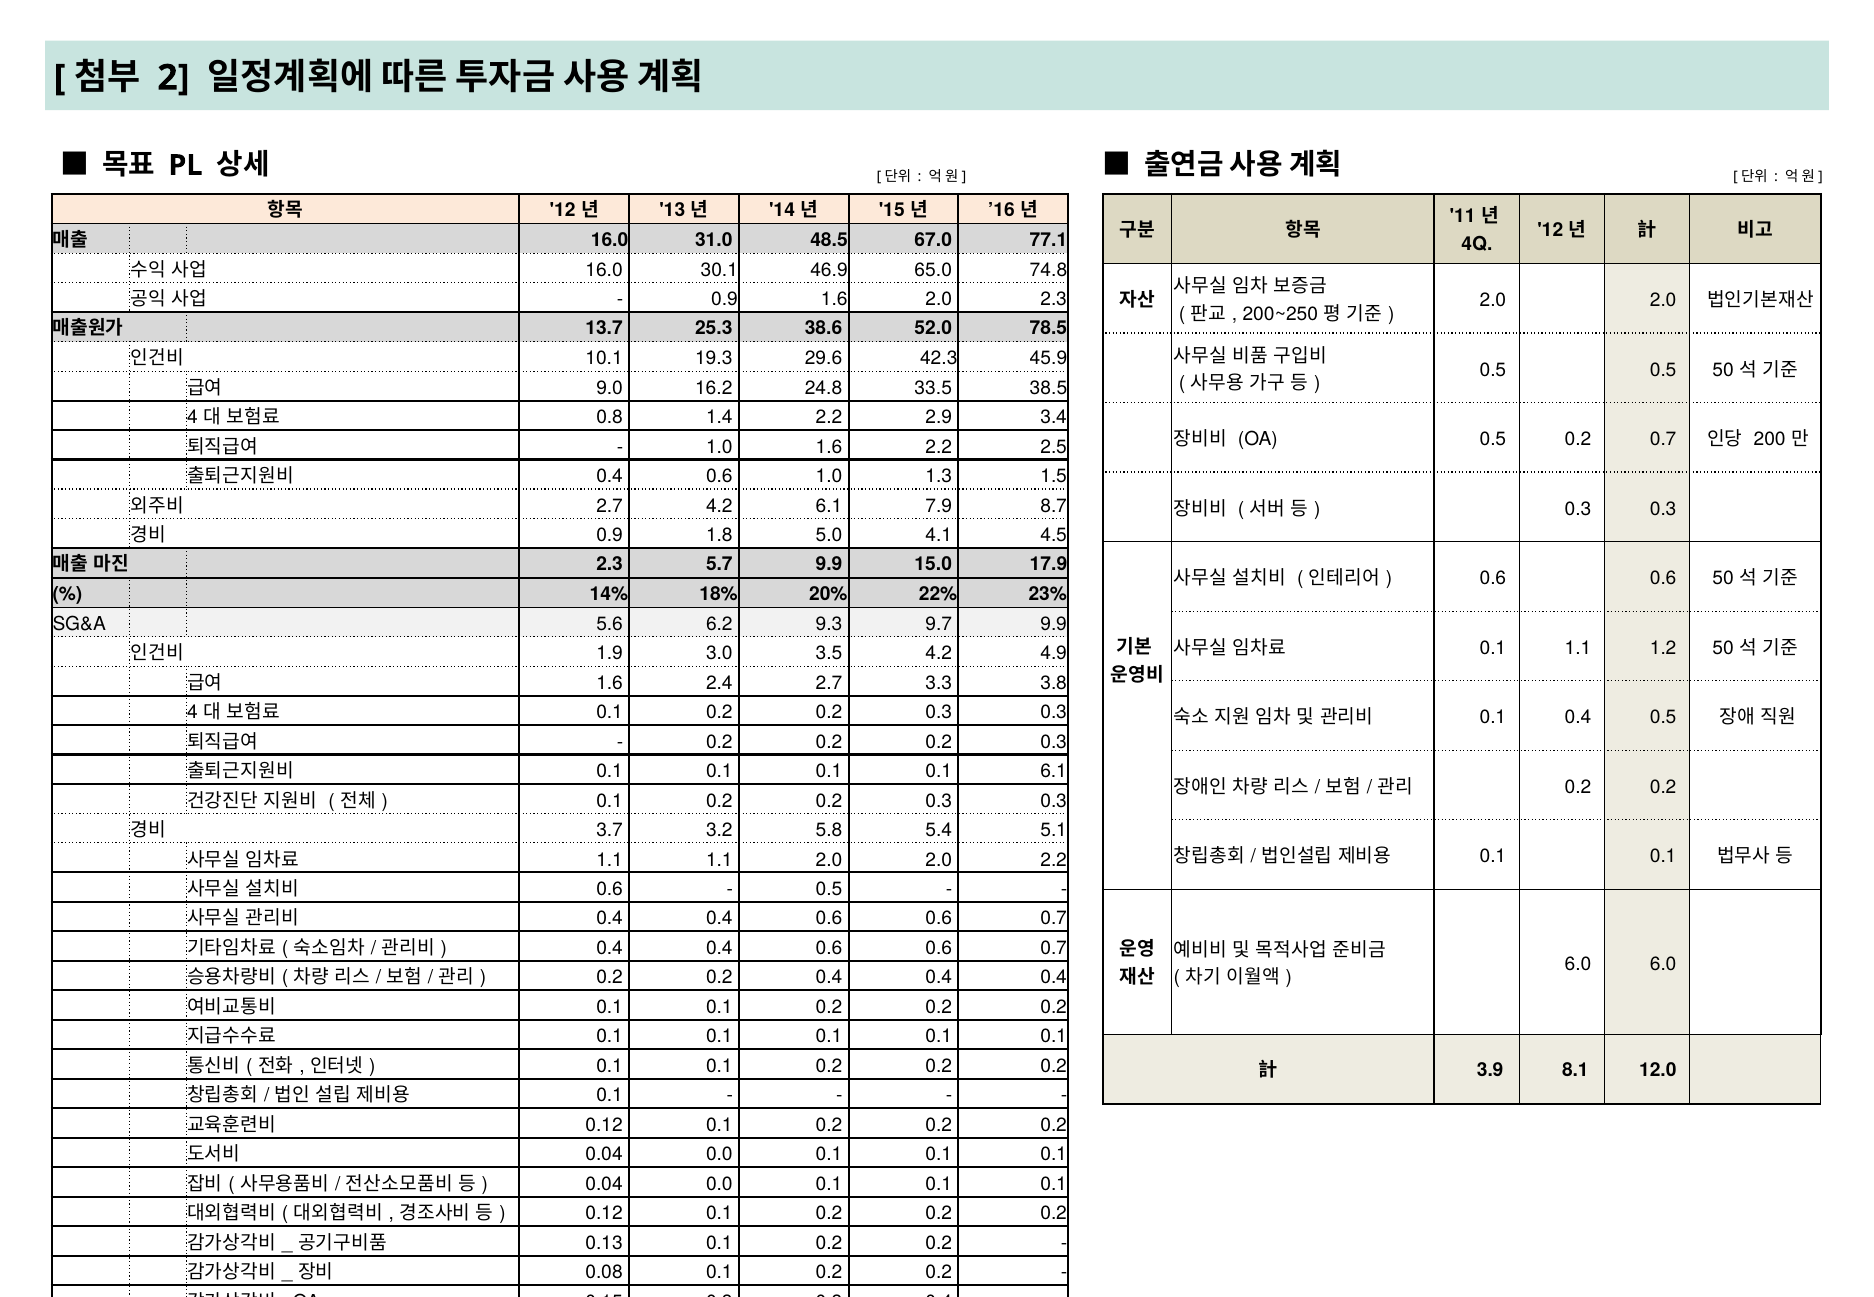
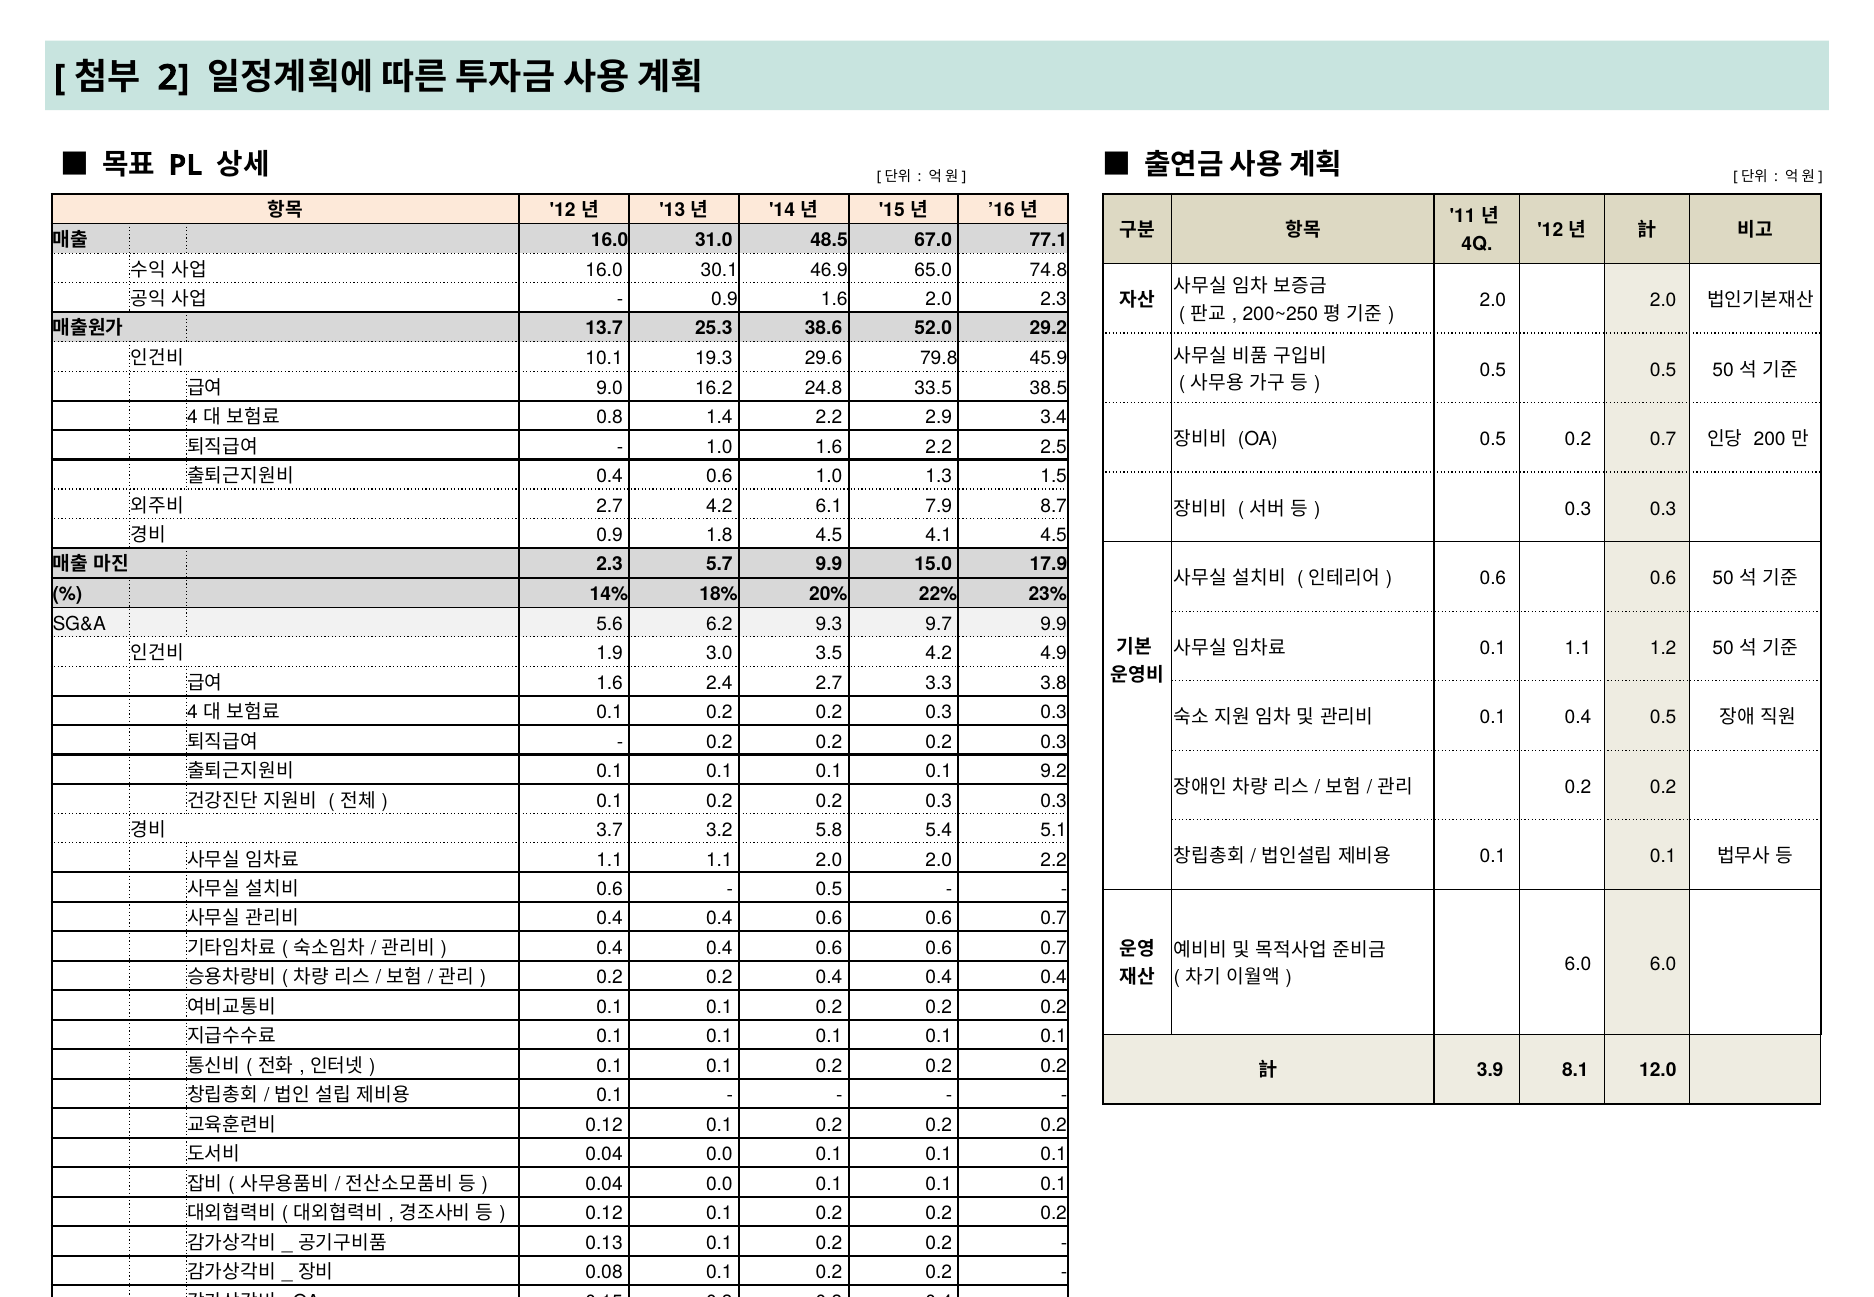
78.5: 78.5 -> 29.2 (1048, 328)
42.3: 42.3 -> 79.8 (939, 358)
1.8 5.0: 5.0 -> 4.5 (829, 535)
0.1 6.1: 6.1 -> 9.2 (1054, 771)
